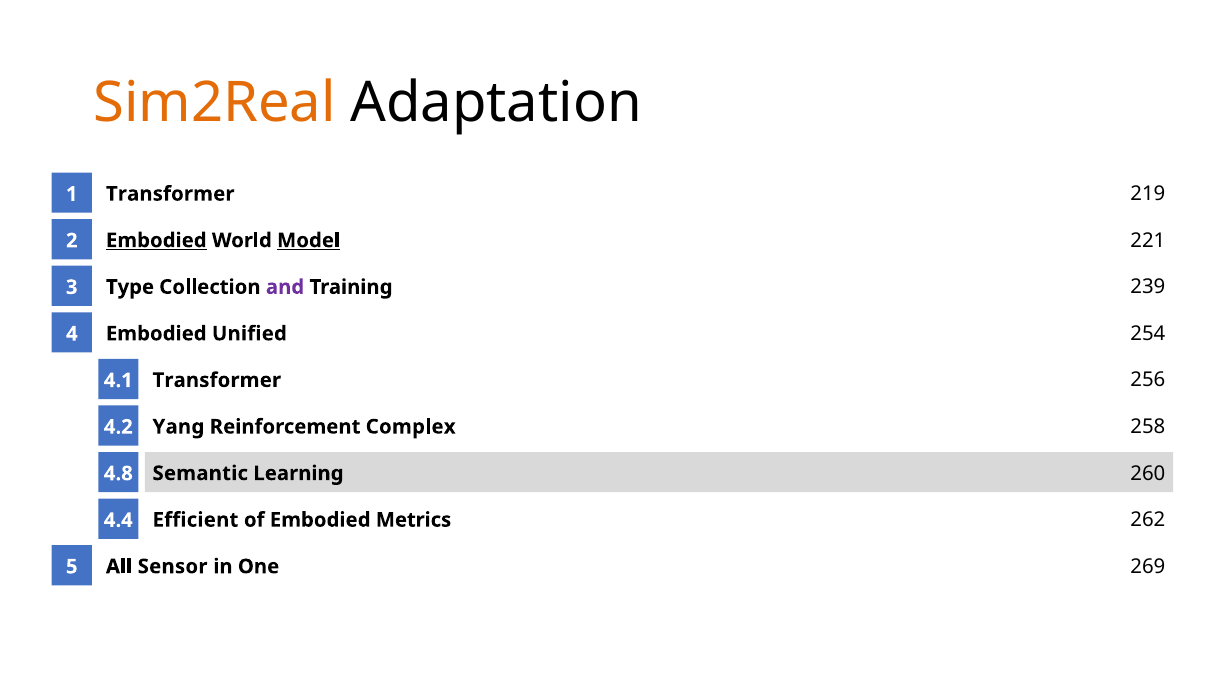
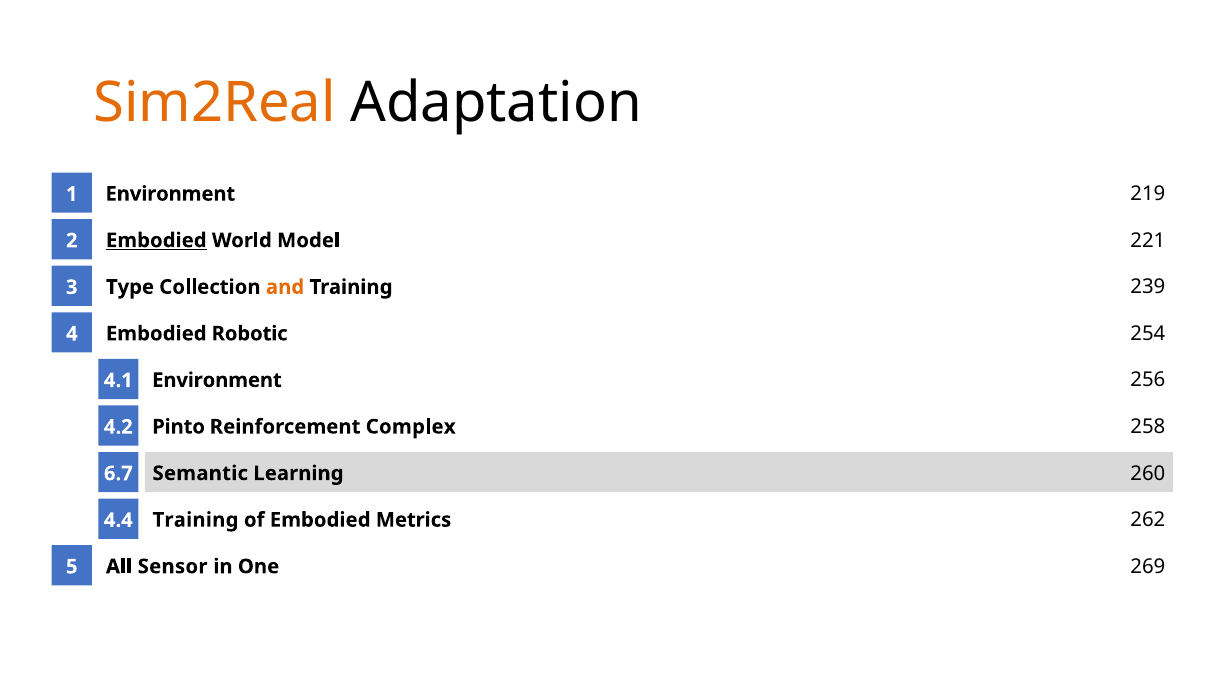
Transformer: Transformer -> Environment (170, 194)
Model underline: present -> none (309, 240)
and colour: purple -> orange (285, 287)
Unified: Unified -> Robotic (250, 334)
Transformer: Transformer -> Environment (217, 380)
Yang: Yang -> Pinto (179, 427)
4.8: 4.8 -> 6.7 (118, 474)
Efficient: Efficient -> Training (195, 520)
